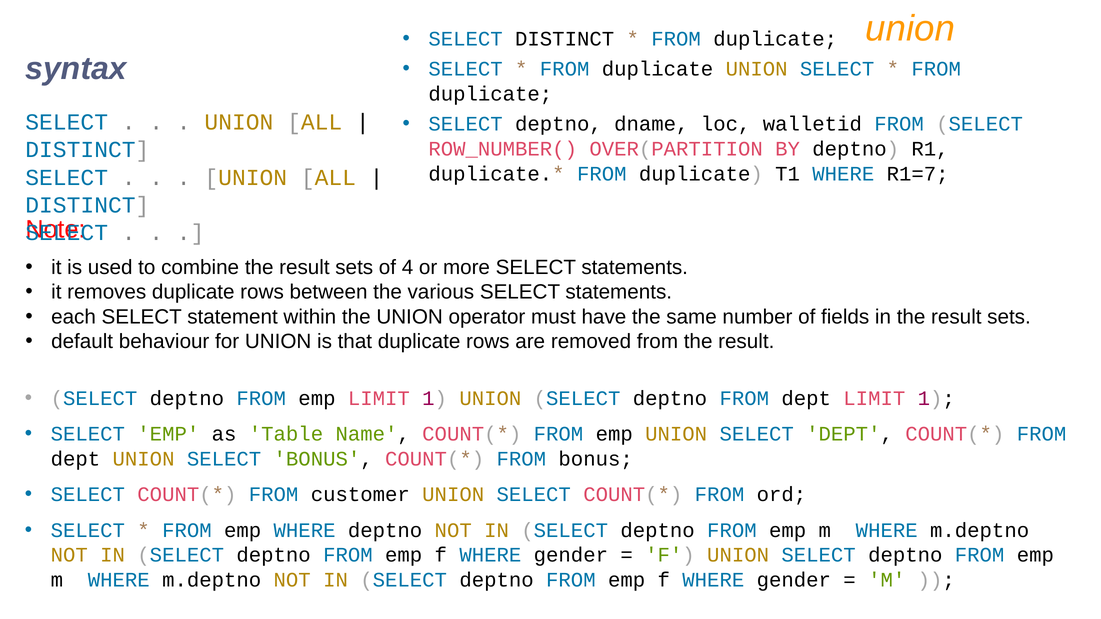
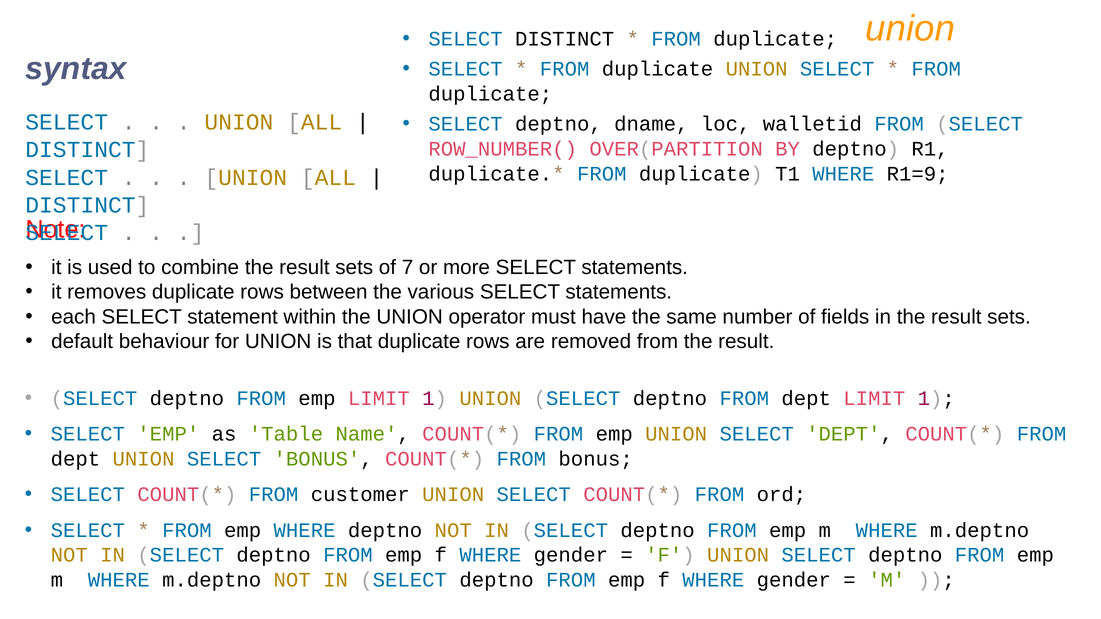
R1=7: R1=7 -> R1=9 (918, 174)
4: 4 -> 7 (408, 268)
